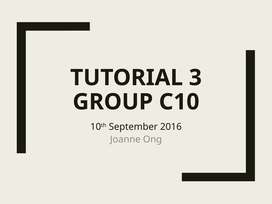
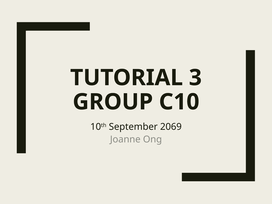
2016: 2016 -> 2069 (171, 127)
